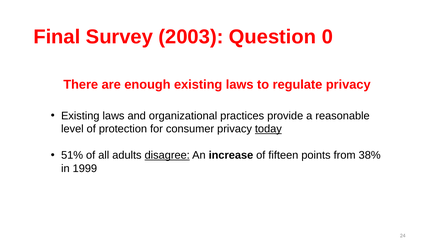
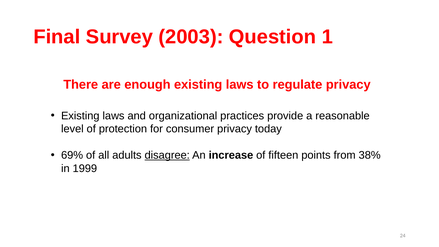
0: 0 -> 1 (327, 37)
today underline: present -> none (268, 129)
51%: 51% -> 69% (72, 155)
